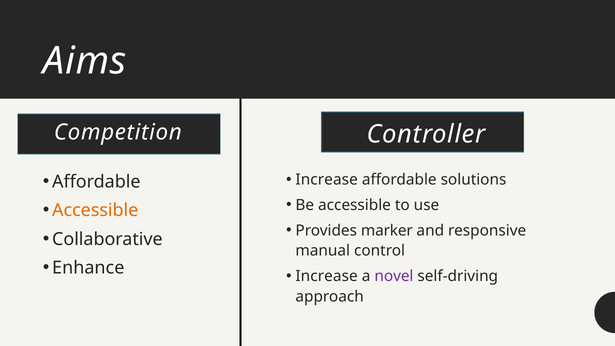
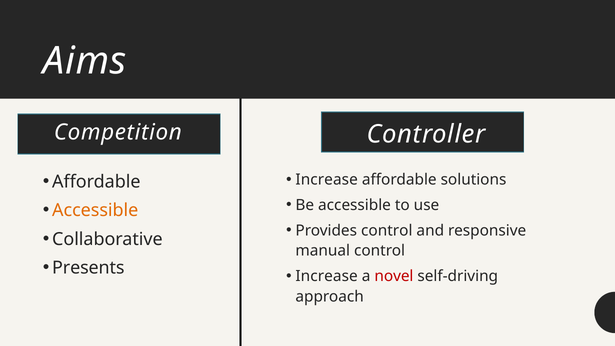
Provides marker: marker -> control (387, 231)
Enhance: Enhance -> Presents (88, 268)
novel colour: purple -> red (394, 276)
